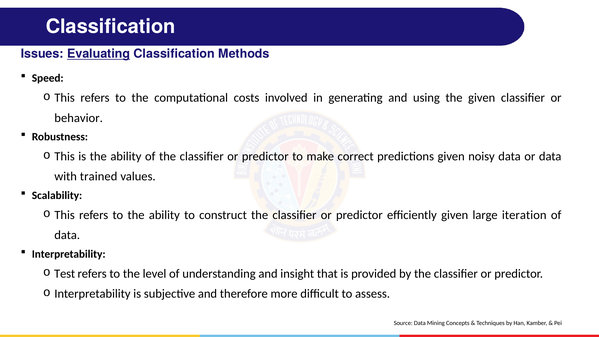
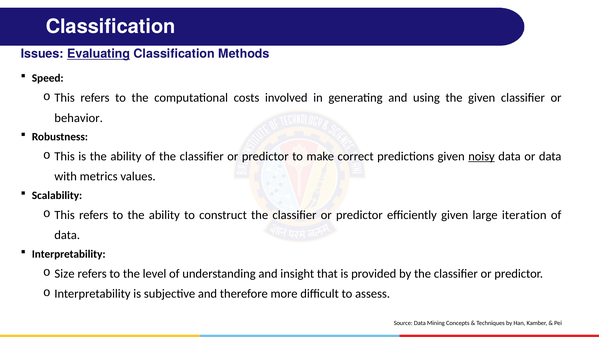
noisy underline: none -> present (481, 156)
trained: trained -> metrics (99, 176)
Test: Test -> Size (64, 274)
